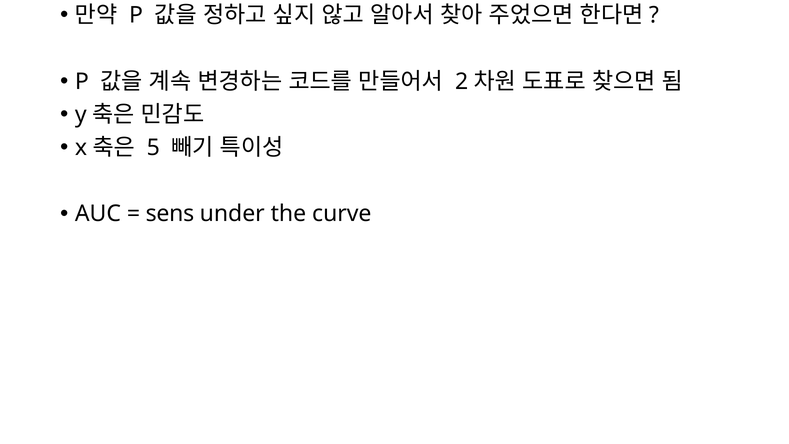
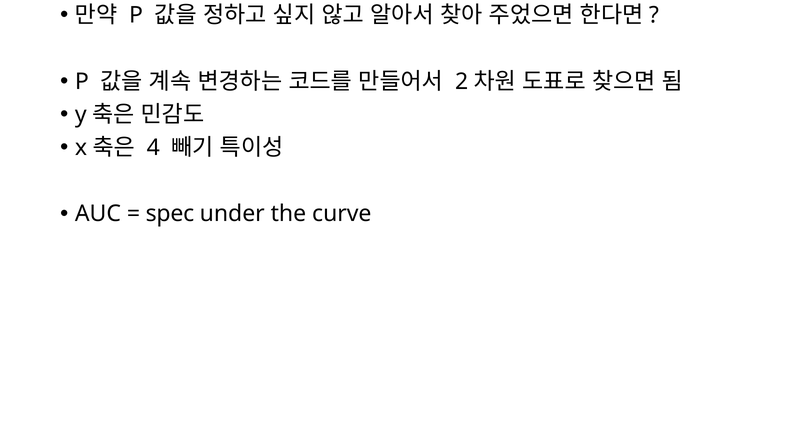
5: 5 -> 4 (153, 148)
sens: sens -> spec (170, 214)
